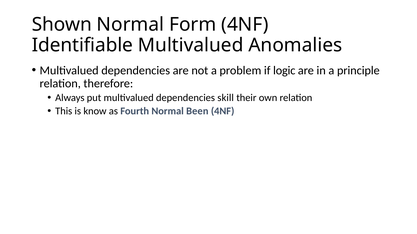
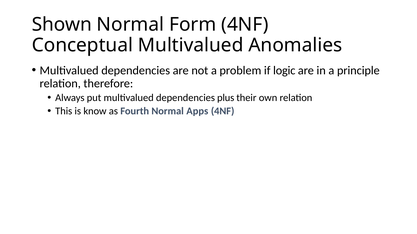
Identifiable: Identifiable -> Conceptual (82, 45)
skill: skill -> plus (226, 98)
Been: Been -> Apps (197, 111)
